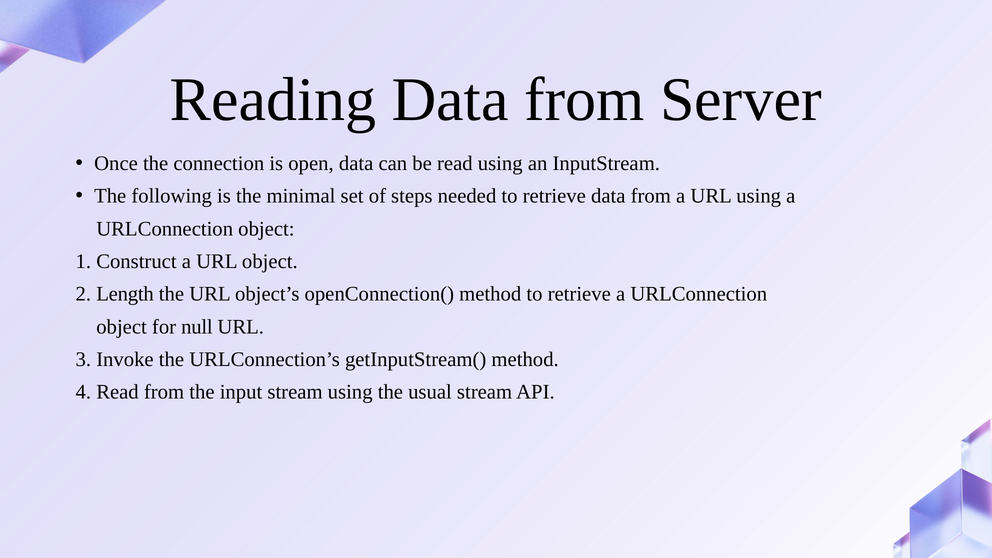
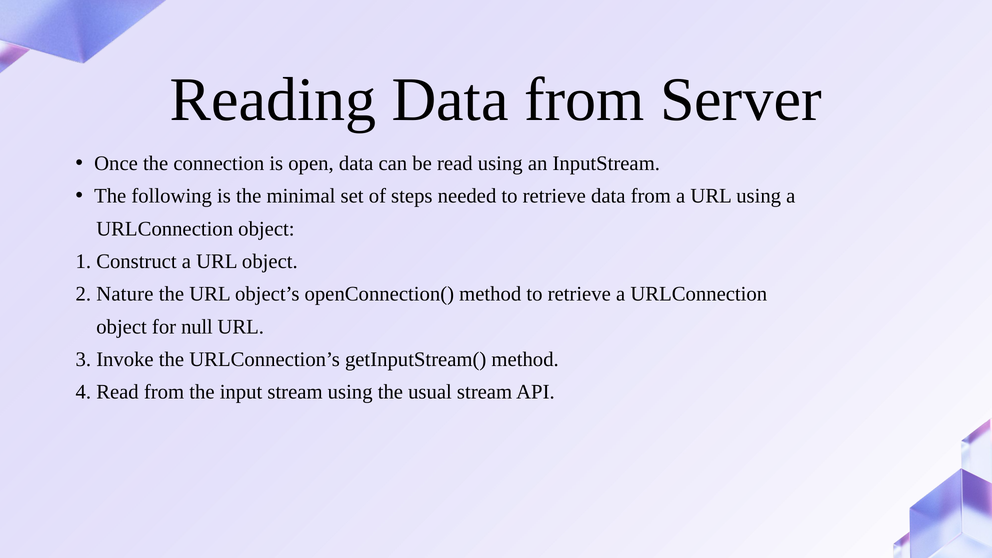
Length: Length -> Nature (125, 294)
